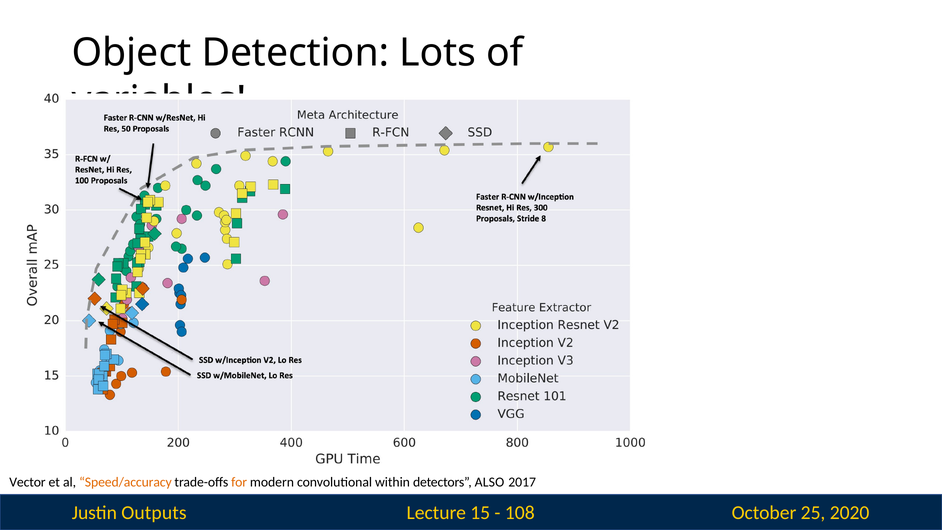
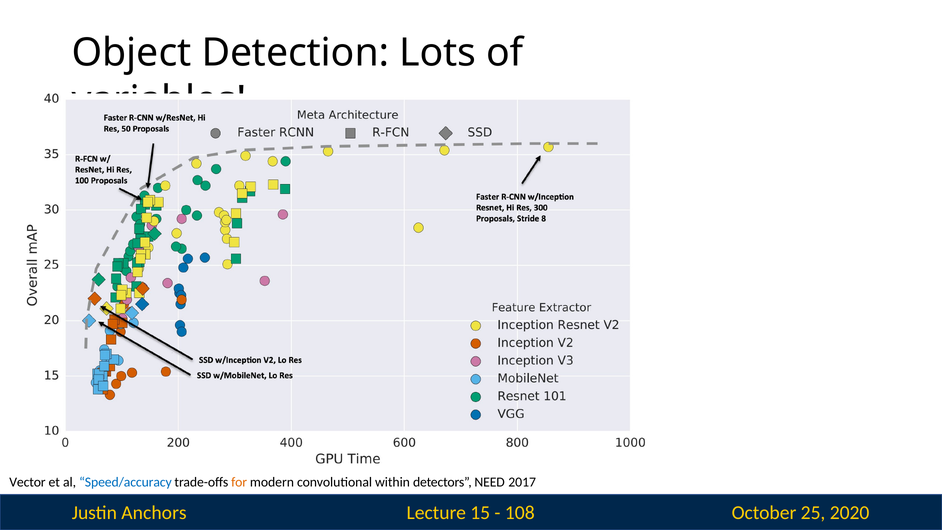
Speed/accuracy colour: orange -> blue (125, 482)
ALSO: ALSO -> NEED (490, 482)
Outputs: Outputs -> Anchors (154, 513)
